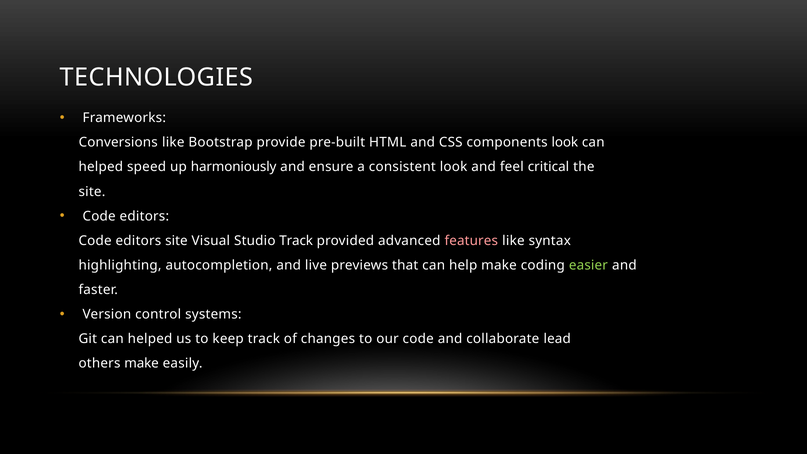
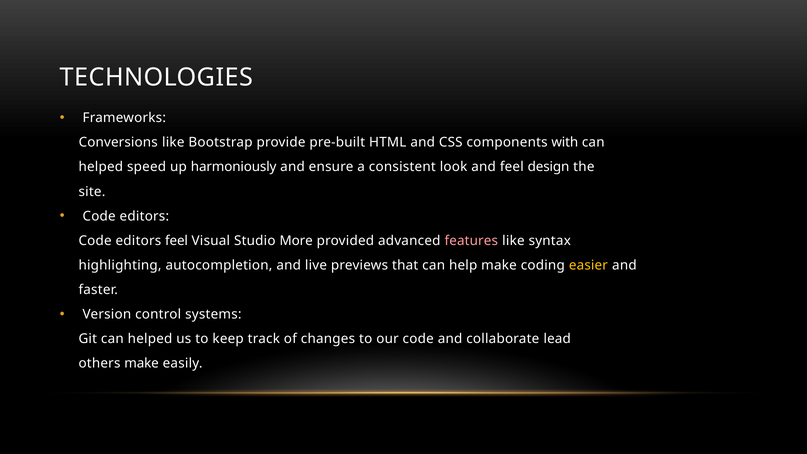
components look: look -> with (565, 142)
critical: critical -> design (549, 167)
editors site: site -> feel (176, 241)
Studio Track: Track -> More (296, 241)
easier colour: light green -> yellow (588, 265)
